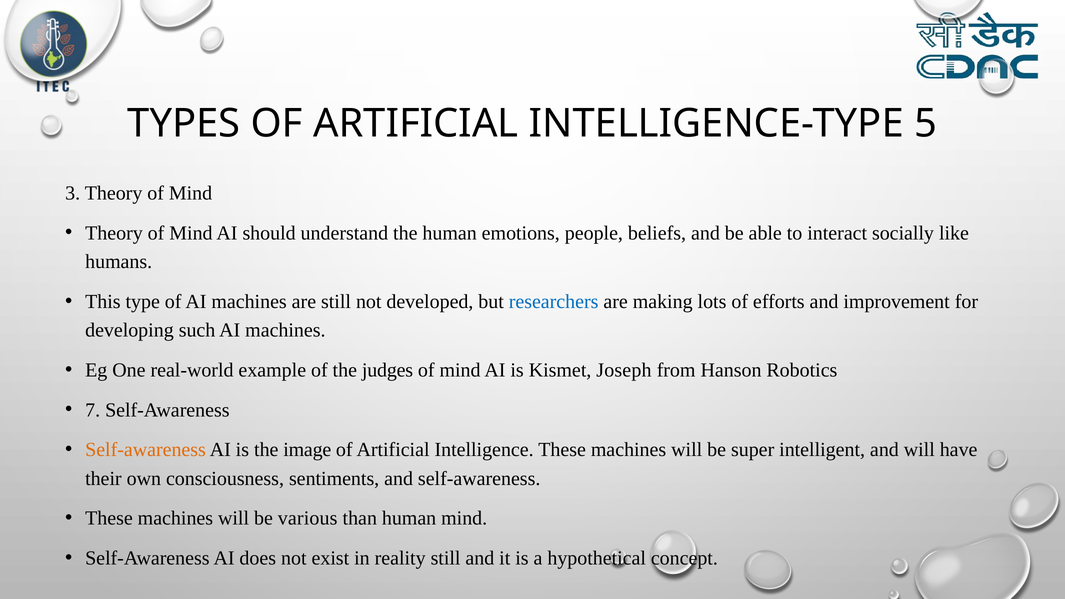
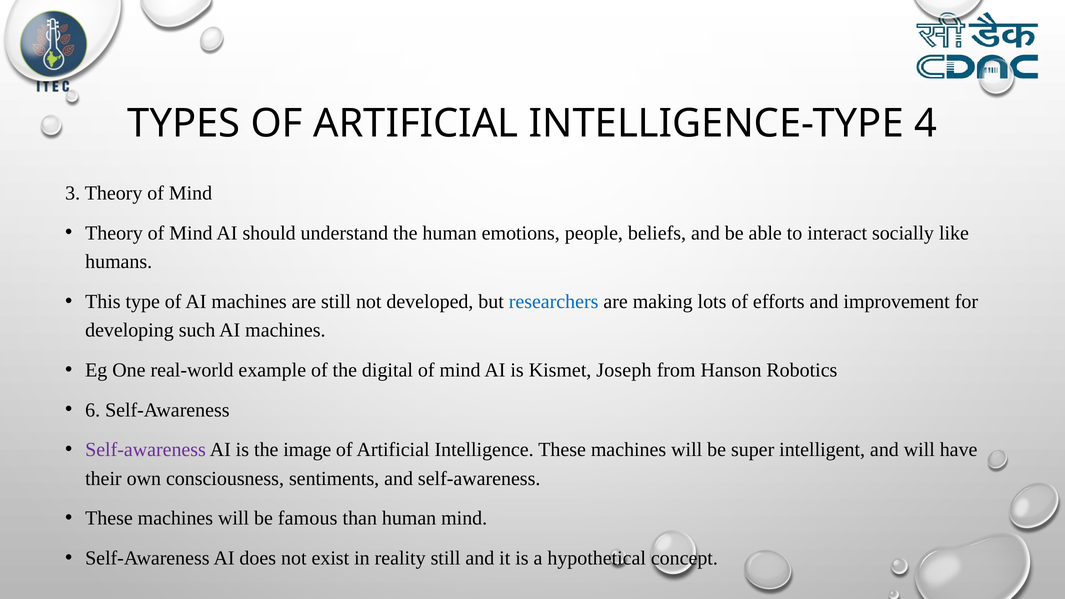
5: 5 -> 4 (926, 123)
judges: judges -> digital (387, 370)
7: 7 -> 6 (93, 410)
Self-awareness colour: orange -> purple (146, 450)
various: various -> famous (308, 518)
